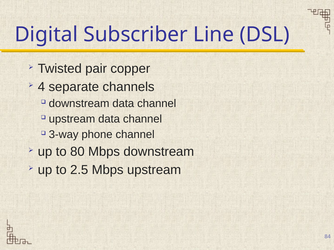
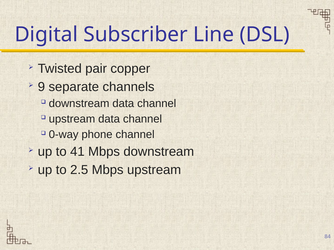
4: 4 -> 9 (41, 87)
3-way: 3-way -> 0-way (64, 135)
80: 80 -> 41 (77, 152)
